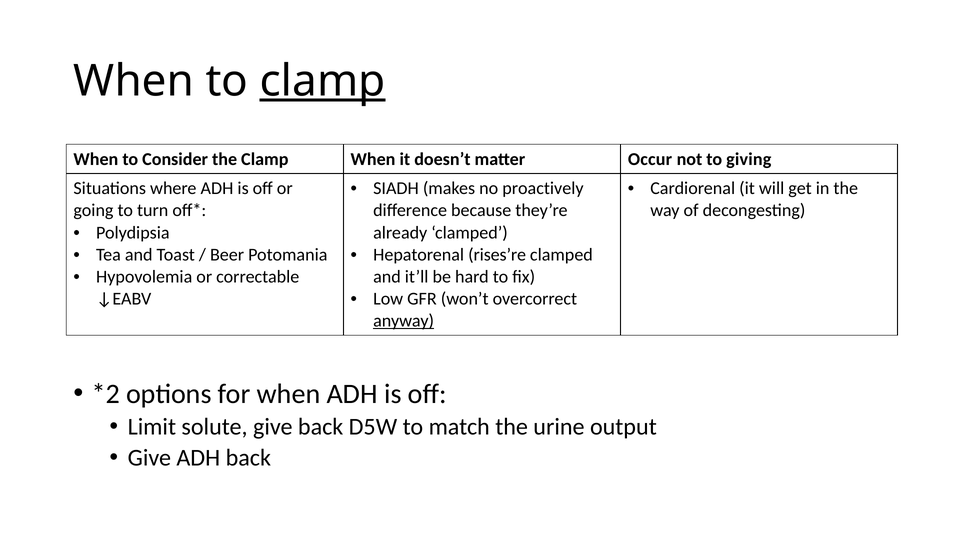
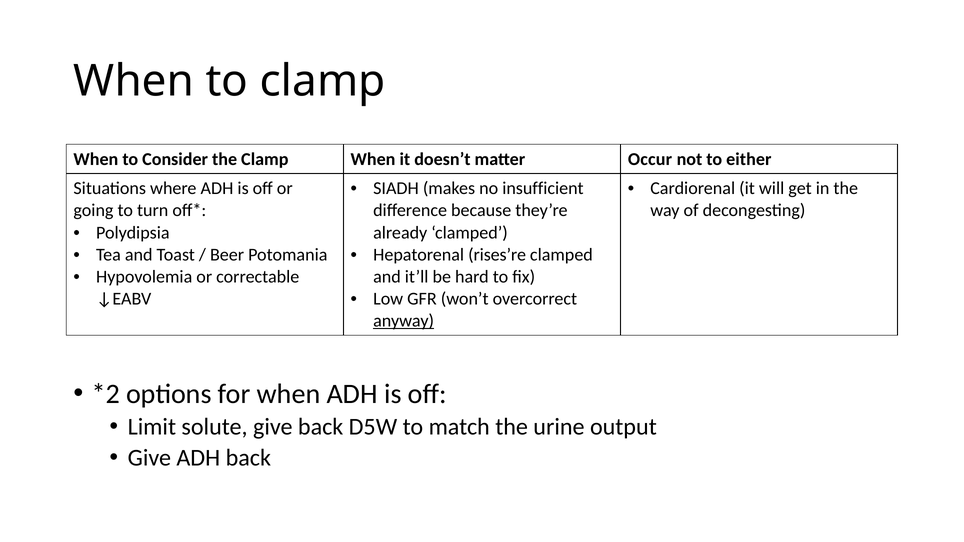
clamp underline: present -> none (323, 81)
giving: giving -> either (749, 159)
proactively: proactively -> insufficient (543, 189)
